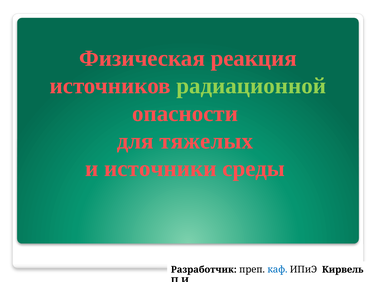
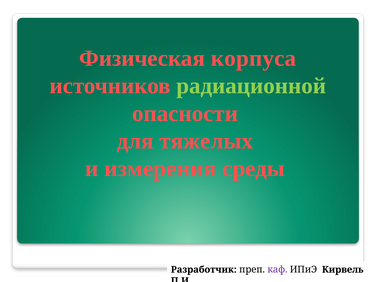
реакция: реакция -> корпуса (254, 58)
источники: источники -> измерения (160, 169)
каф colour: blue -> purple (277, 270)
